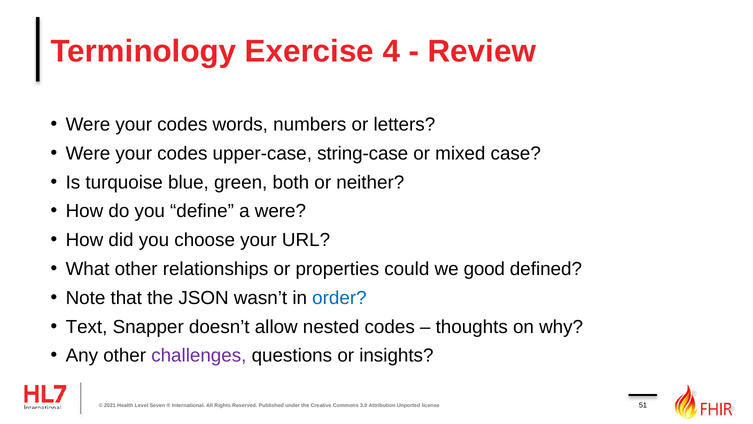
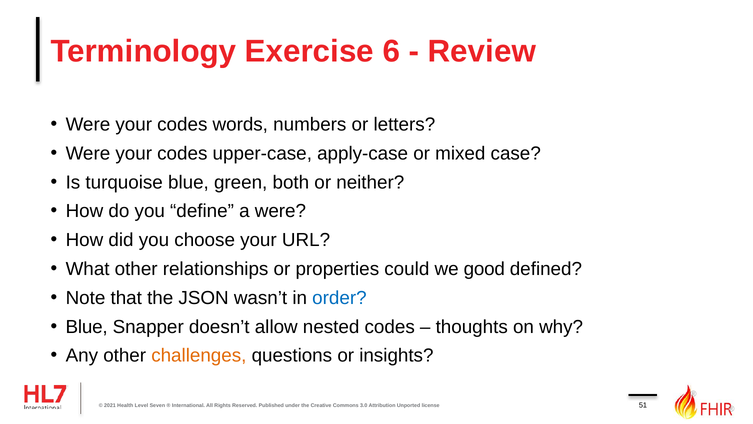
4: 4 -> 6 (391, 51)
string-case: string-case -> apply-case (363, 153)
Text: Text -> Blue (87, 327)
challenges colour: purple -> orange (199, 355)
